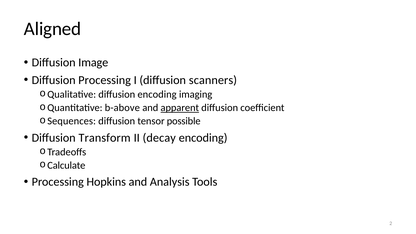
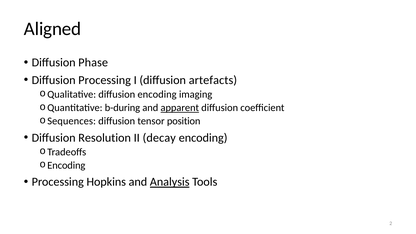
Image: Image -> Phase (93, 63)
scanners: scanners -> artefacts (213, 80)
b-above: b-above -> b-during (122, 108)
possible: possible -> position (184, 121)
Transform: Transform -> Resolution (105, 138)
Calculate: Calculate -> Encoding (66, 165)
Analysis underline: none -> present (170, 182)
